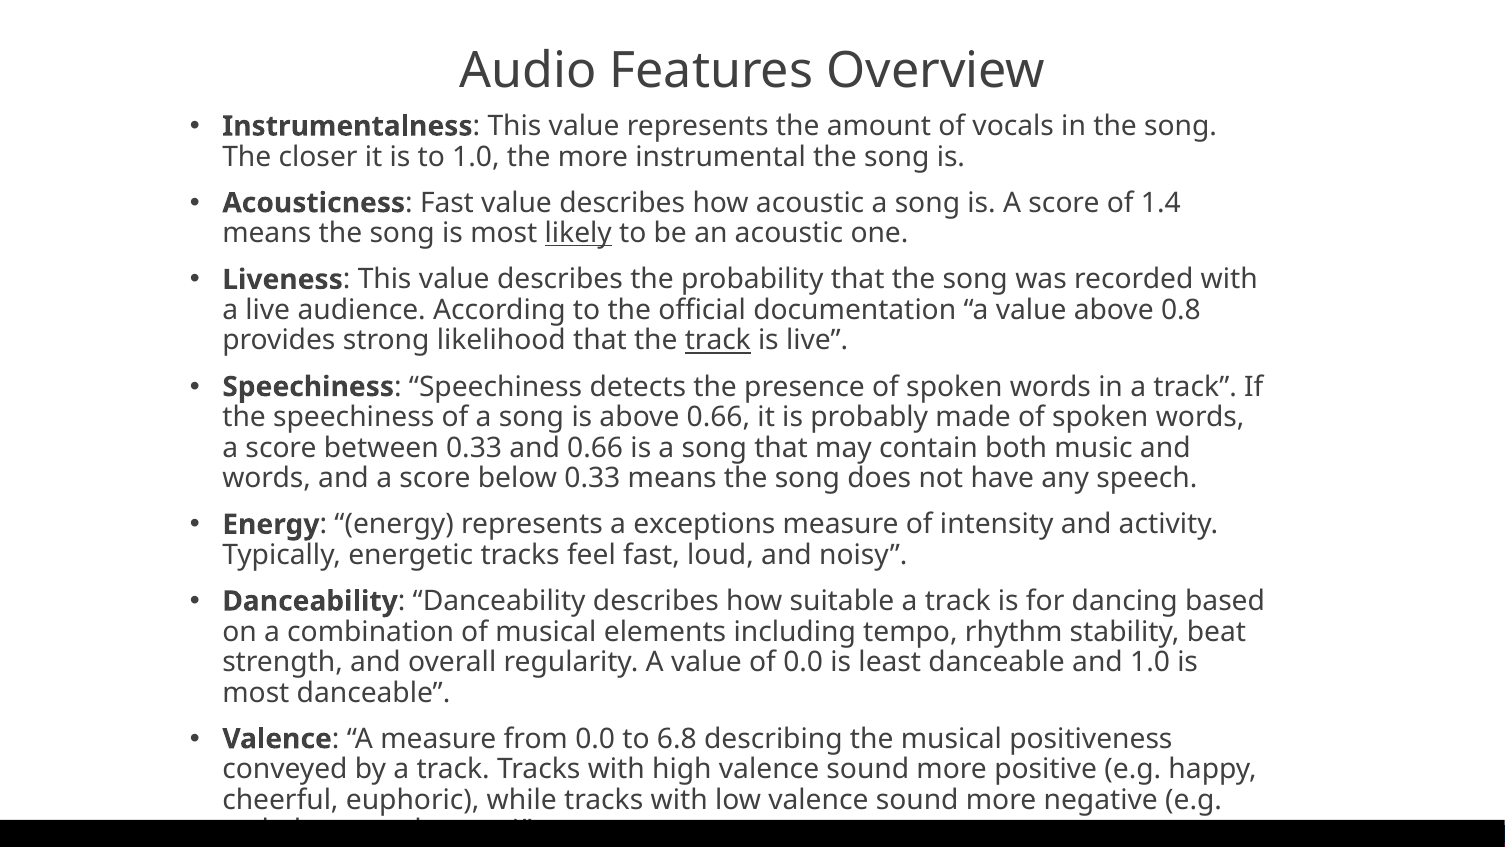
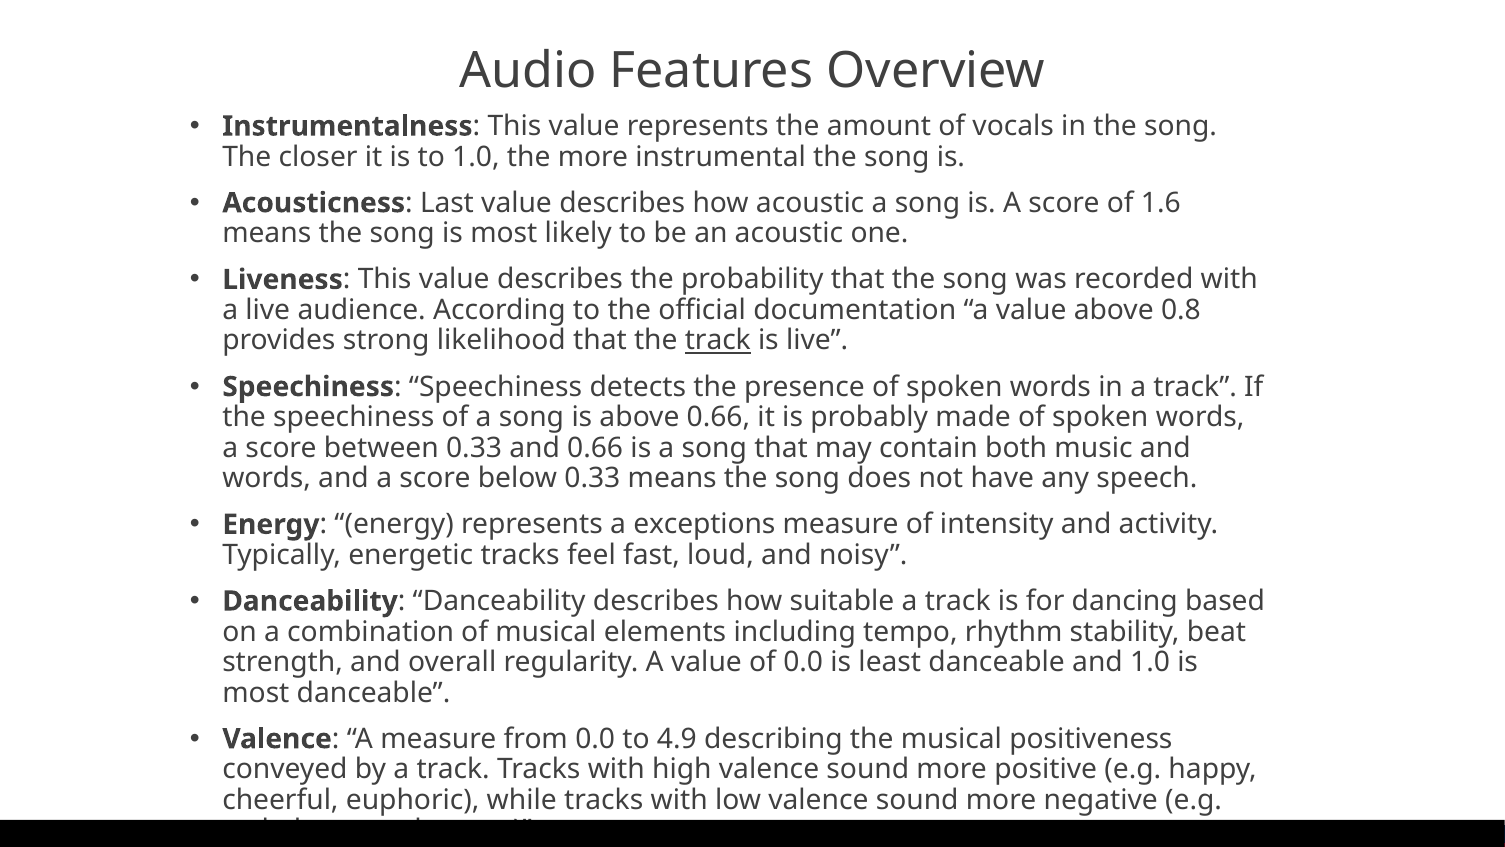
Fast: Fast -> Last (447, 203)
1.4: 1.4 -> 1.6 (1161, 203)
likely underline: present -> none (578, 233)
6.8: 6.8 -> 4.9 (677, 739)
